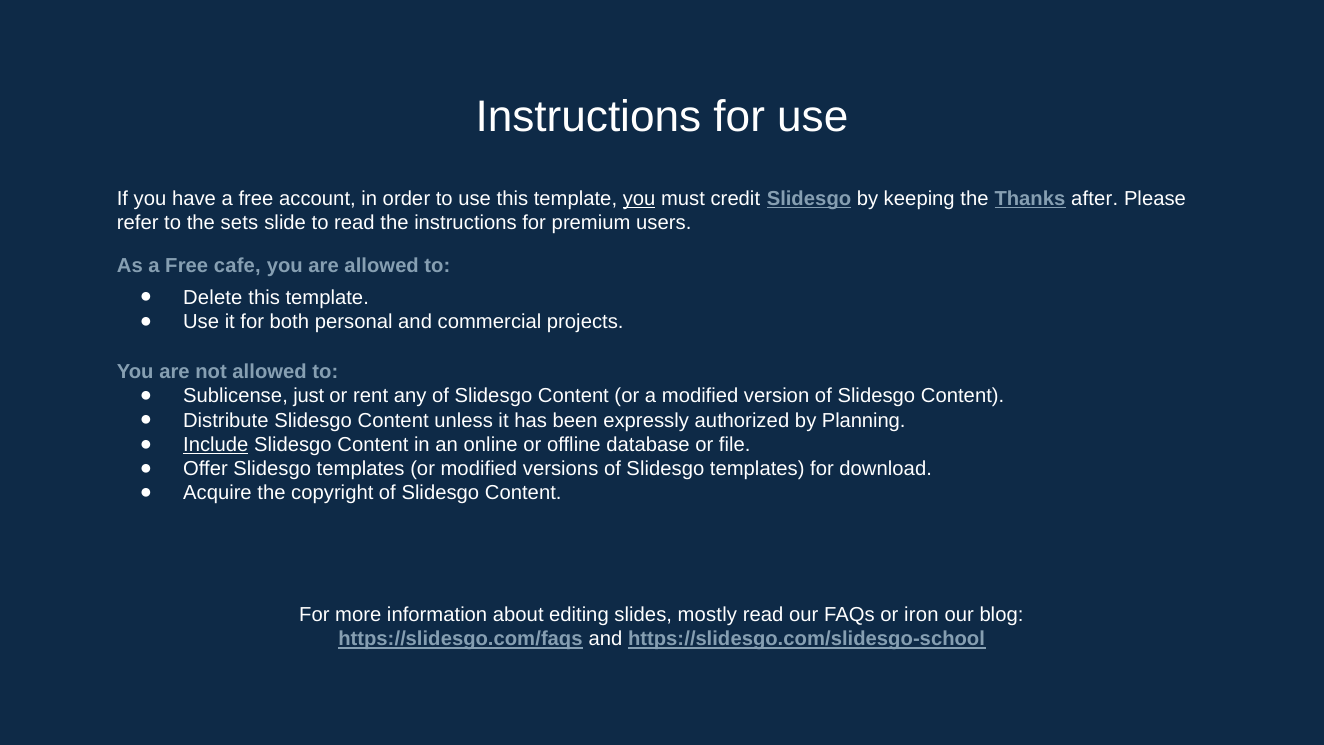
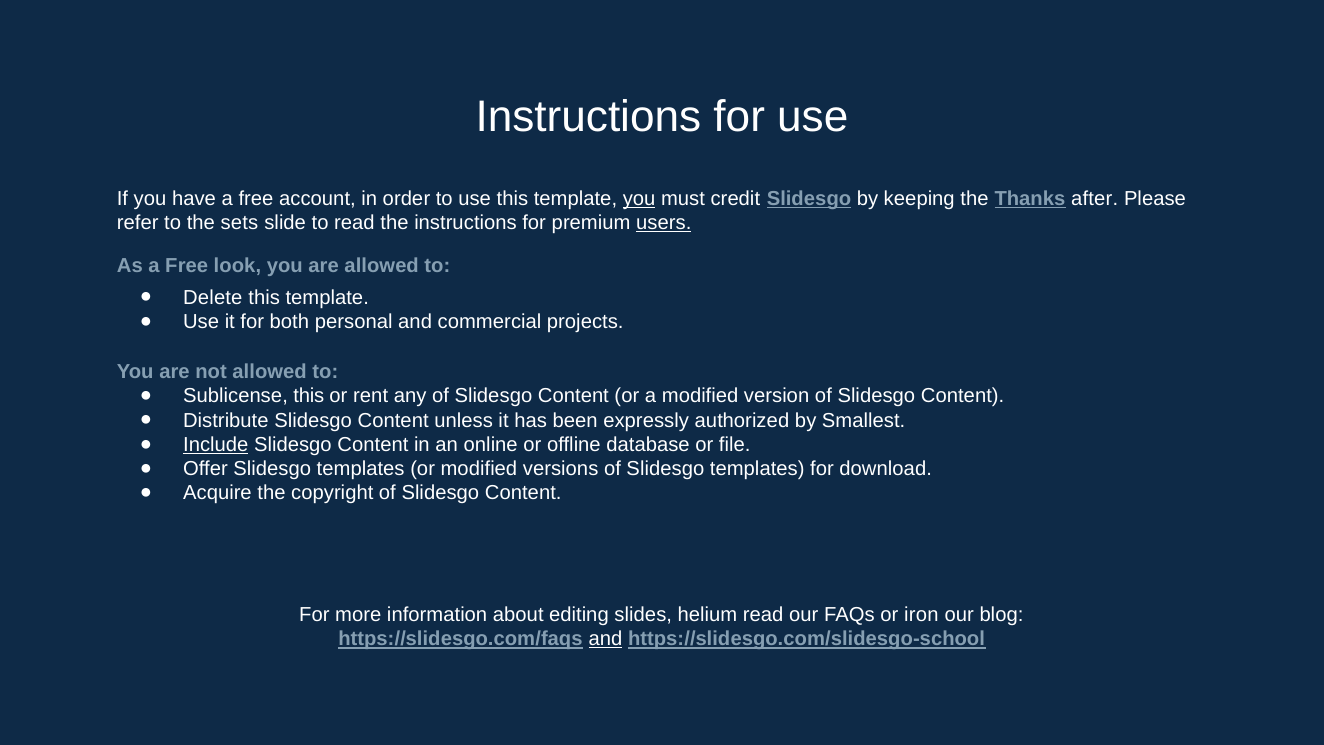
users underline: none -> present (664, 223)
cafe: cafe -> look (237, 266)
Sublicense just: just -> this (309, 396)
Planning: Planning -> Smallest (864, 420)
mostly: mostly -> helium (707, 615)
and underline: none -> present (605, 639)
